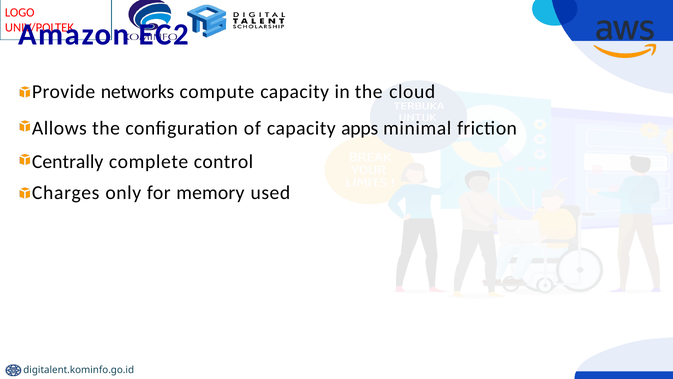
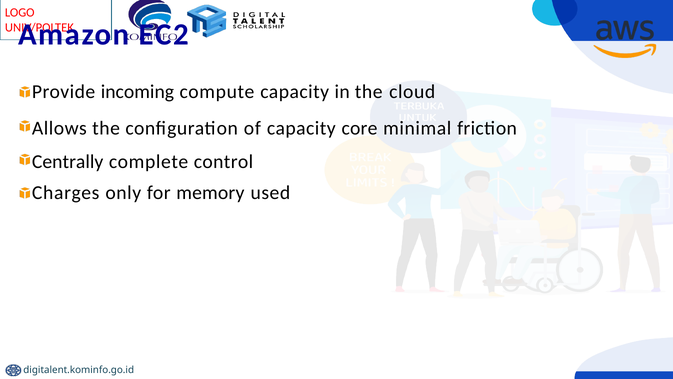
networks: networks -> incoming (137, 92)
apps: apps -> core (359, 128)
